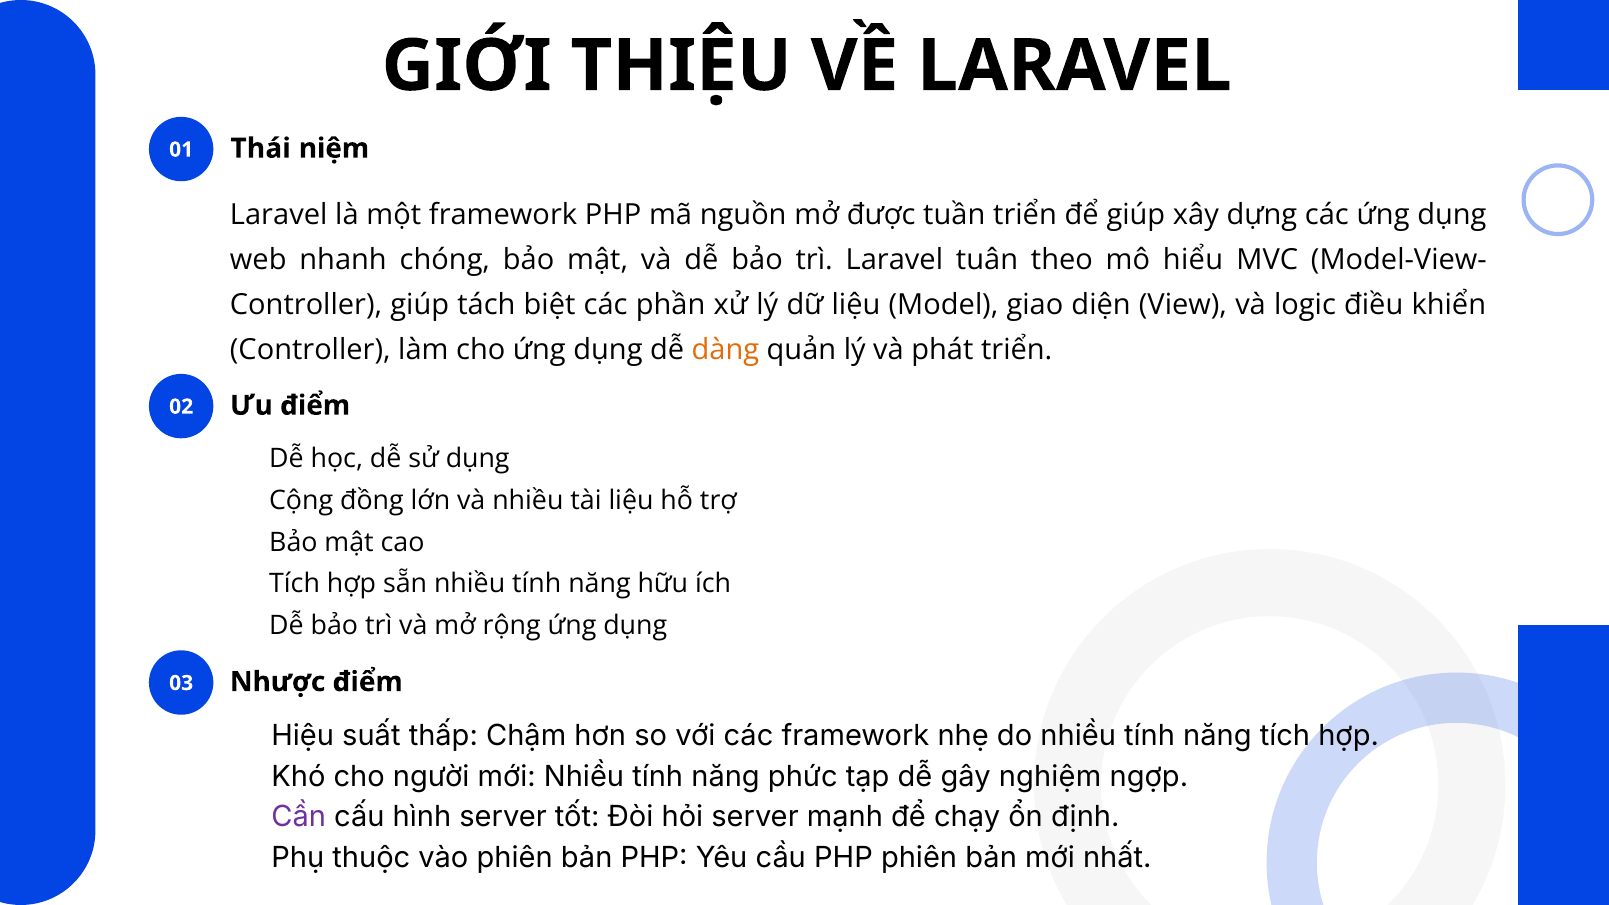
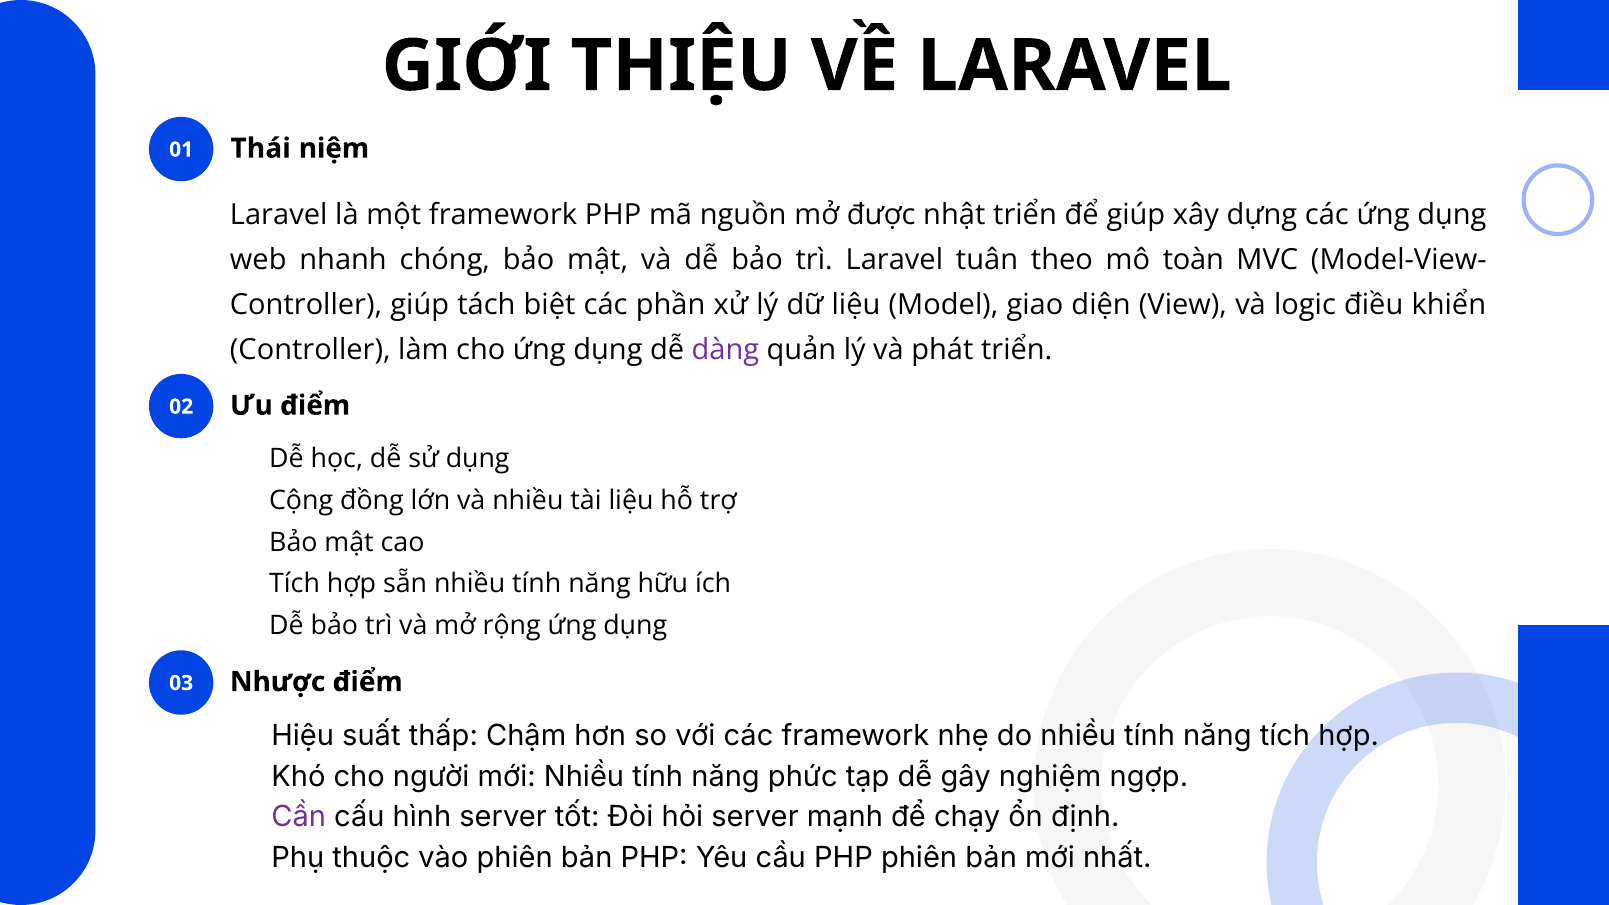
tuần: tuần -> nhật (954, 215)
hiểu: hiểu -> toàn (1193, 260)
dàng colour: orange -> purple (725, 350)
